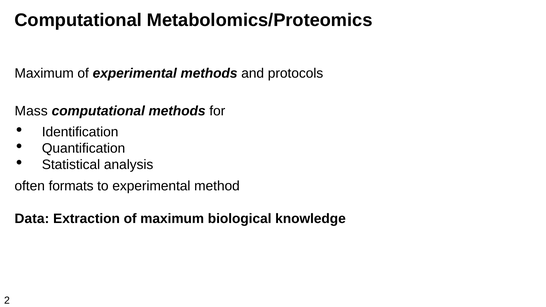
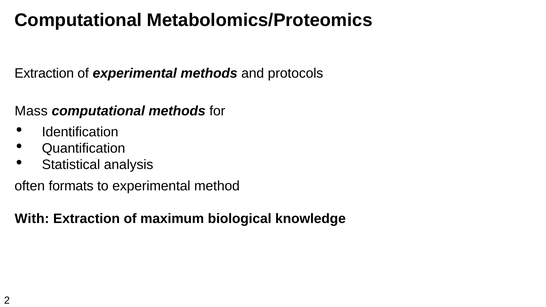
Maximum: Maximum -> Extraction (44, 73)
Data: Data -> With (32, 219)
